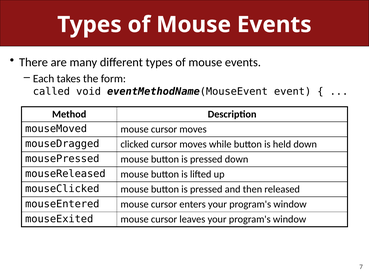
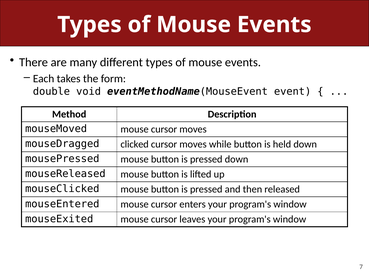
called: called -> double (51, 92)
